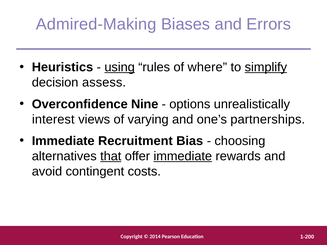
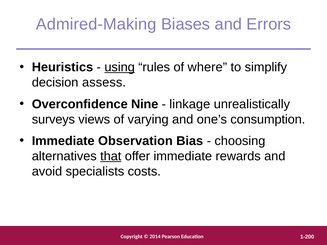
simplify underline: present -> none (266, 67)
options: options -> linkage (190, 104)
interest: interest -> surveys (53, 120)
partnerships: partnerships -> consumption (268, 120)
Recruitment: Recruitment -> Observation (135, 141)
immediate underline: present -> none (183, 156)
contingent: contingent -> specialists (95, 172)
